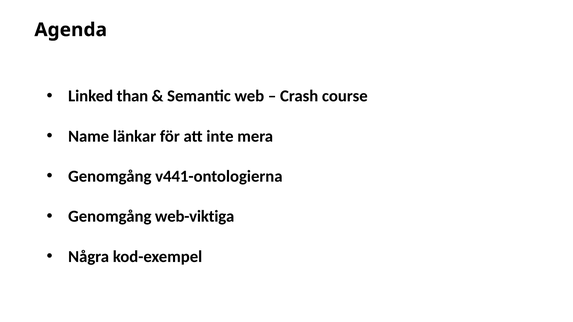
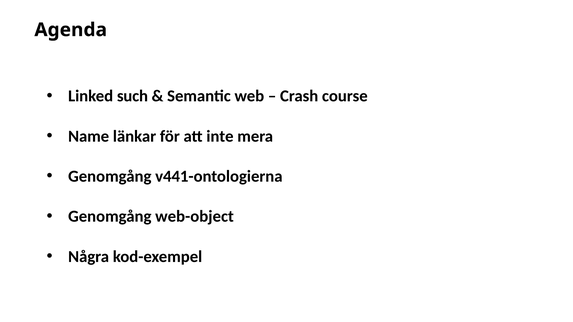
than: than -> such (132, 96)
web-viktiga: web-viktiga -> web-object (195, 217)
